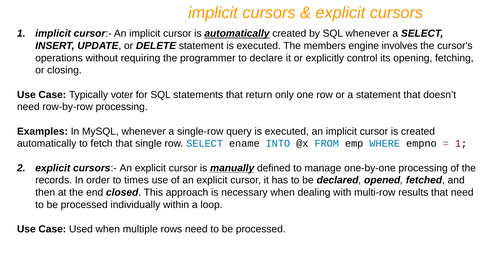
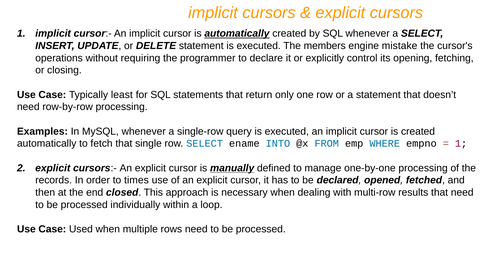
involves: involves -> mistake (400, 46)
voter: voter -> least (122, 94)
